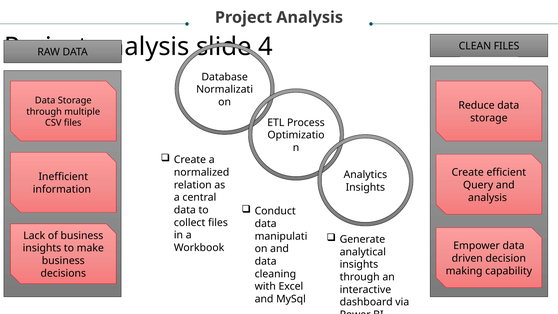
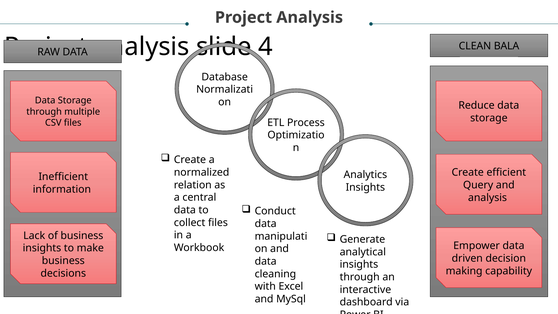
CLEAN FILES: FILES -> BALA (507, 46)
